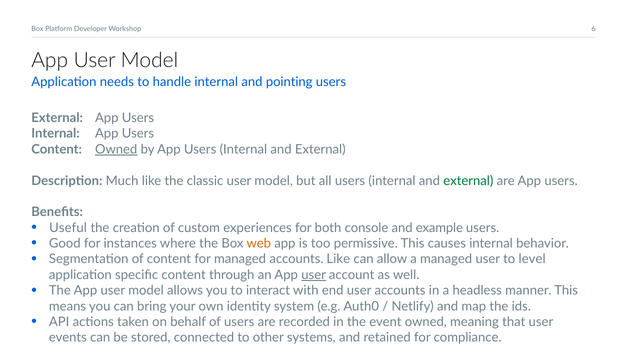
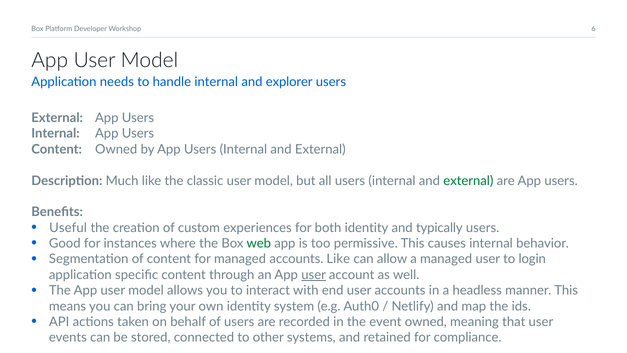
pointing: pointing -> explorer (289, 82)
Owned underline: present -> none (116, 149)
both console: console -> identity (366, 228)
example: example -> typically (439, 228)
web colour: orange -> green (259, 243)
level: level -> login (532, 259)
